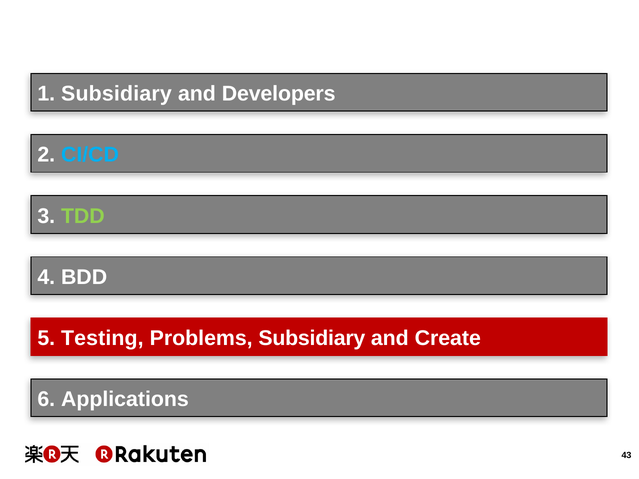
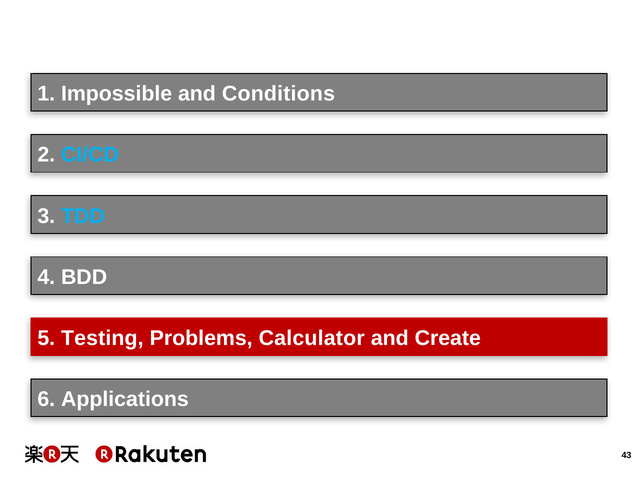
1 Subsidiary: Subsidiary -> Impossible (117, 94)
Developers: Developers -> Conditions (278, 94)
TDD colour: light green -> light blue (83, 216)
Problems Subsidiary: Subsidiary -> Calculator (312, 338)
